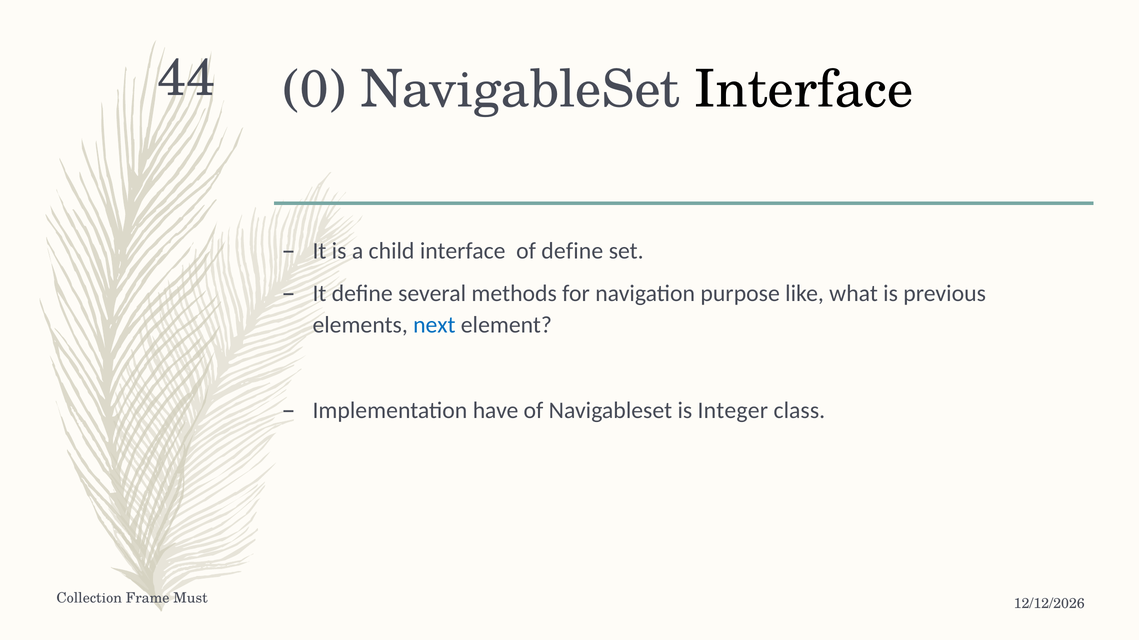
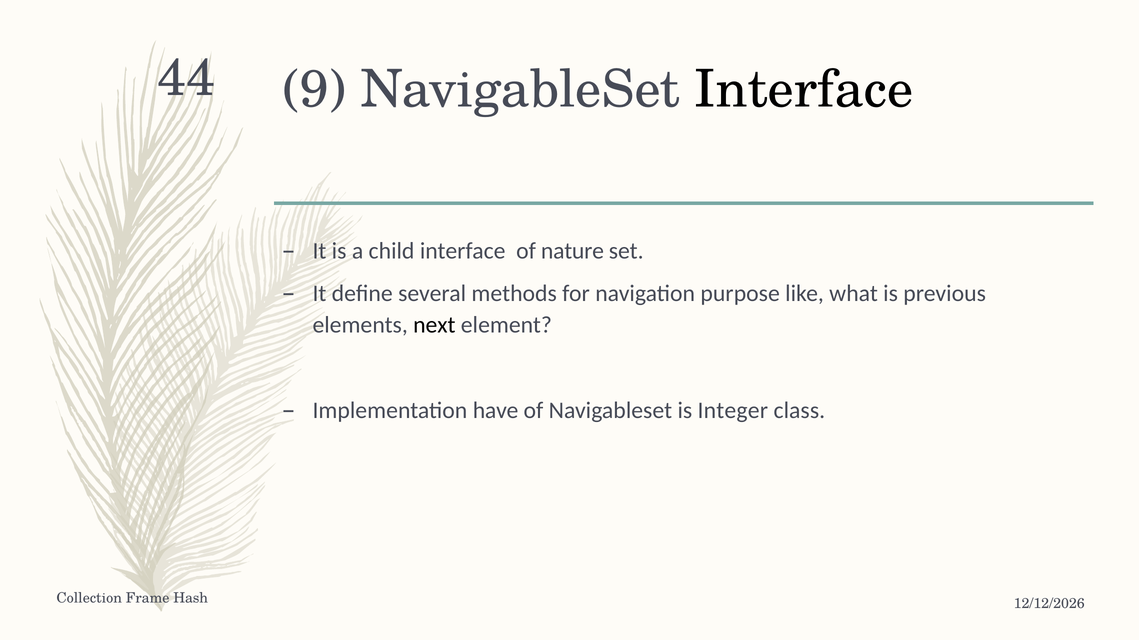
0: 0 -> 9 (314, 90)
of define: define -> nature (572, 251)
next colour: blue -> black (434, 325)
Must: Must -> Hash (191, 599)
